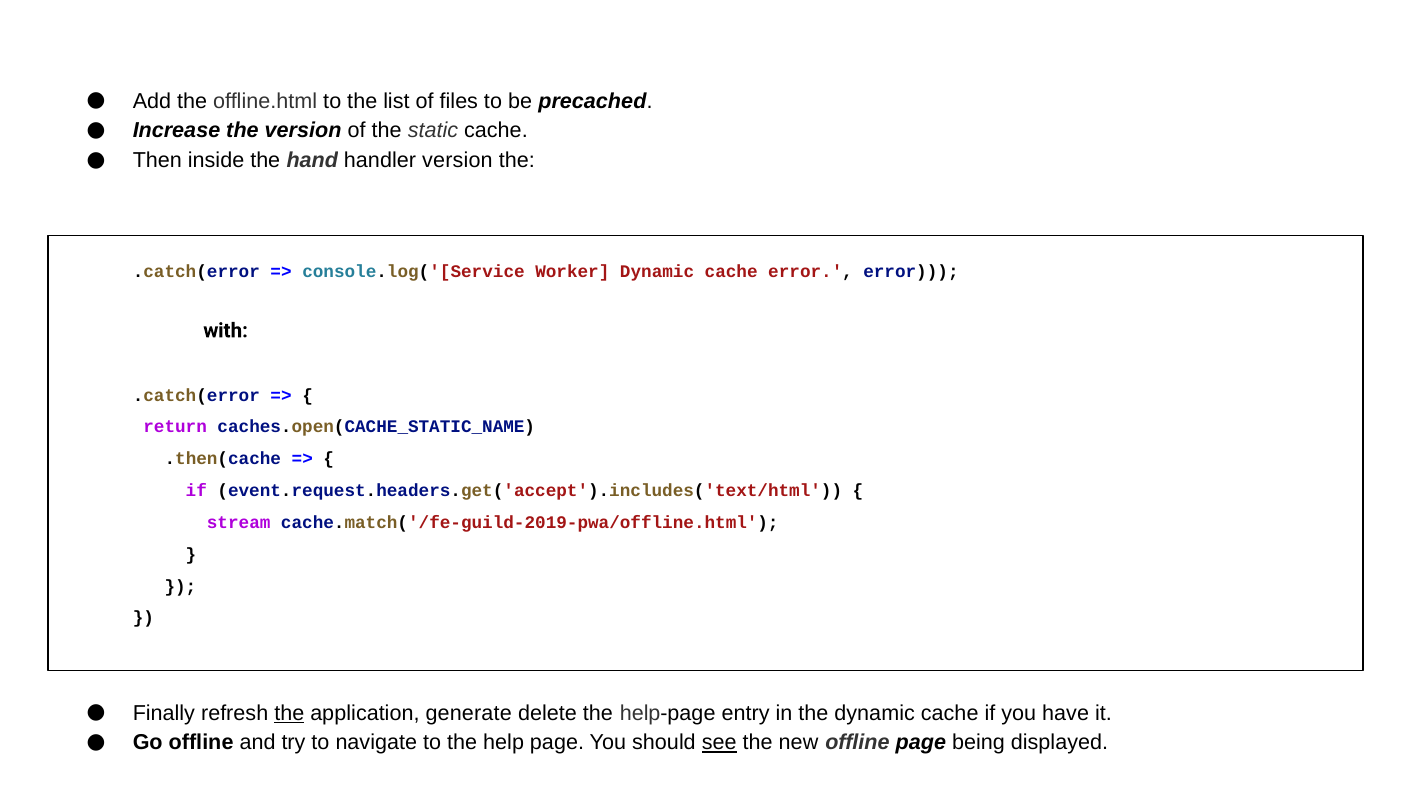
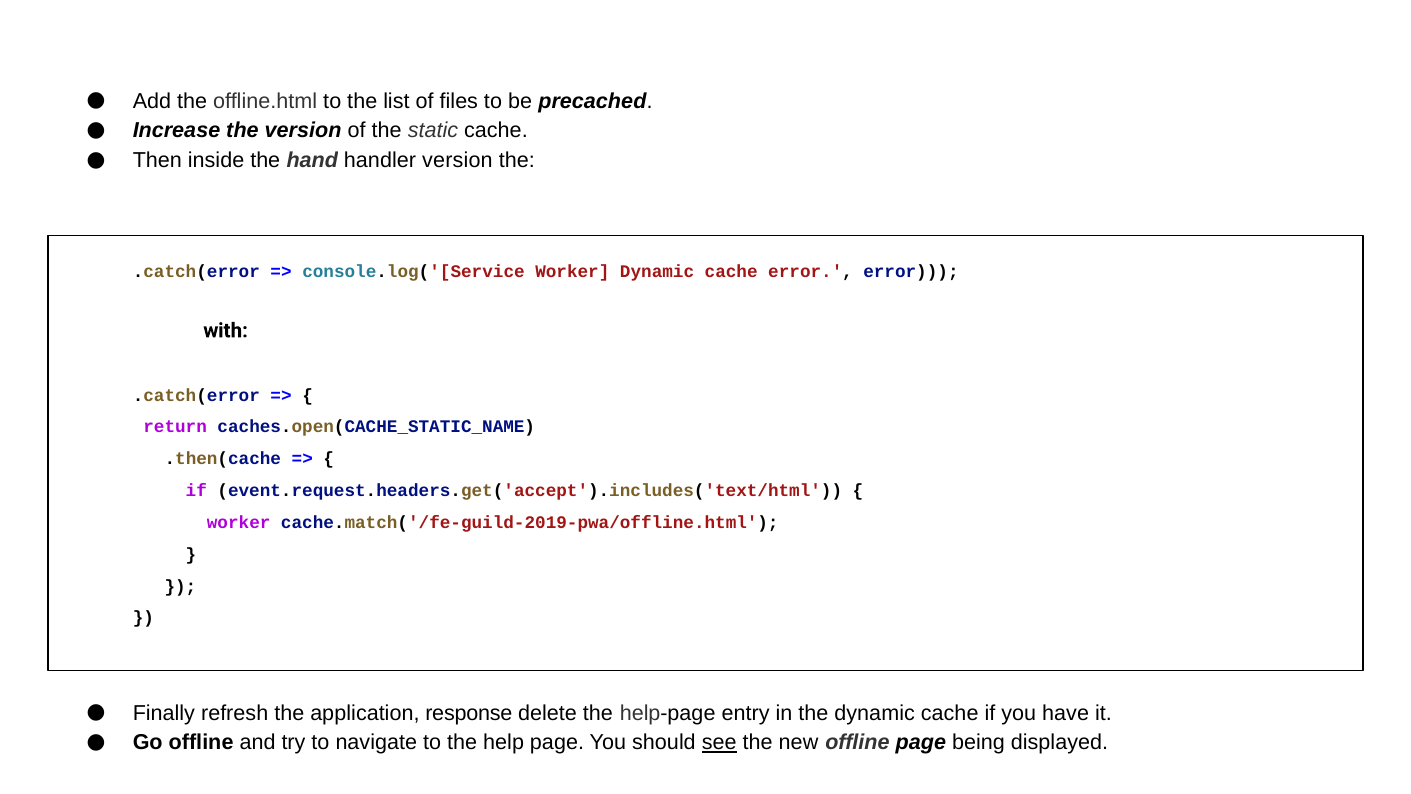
stream: stream -> worker (239, 522)
the underline: present -> none (289, 713)
generate: generate -> response (469, 713)
